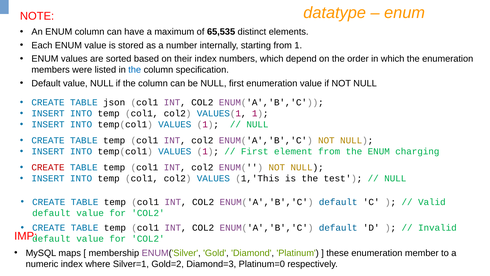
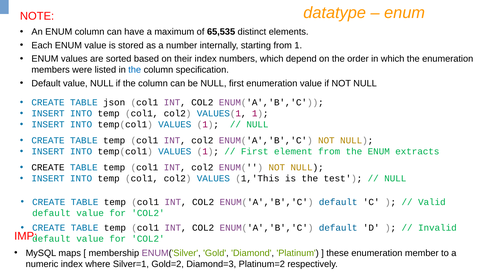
charging: charging -> extracts (417, 151)
CREATE colour: red -> black (48, 167)
Platinum=0: Platinum=0 -> Platinum=2 (262, 264)
